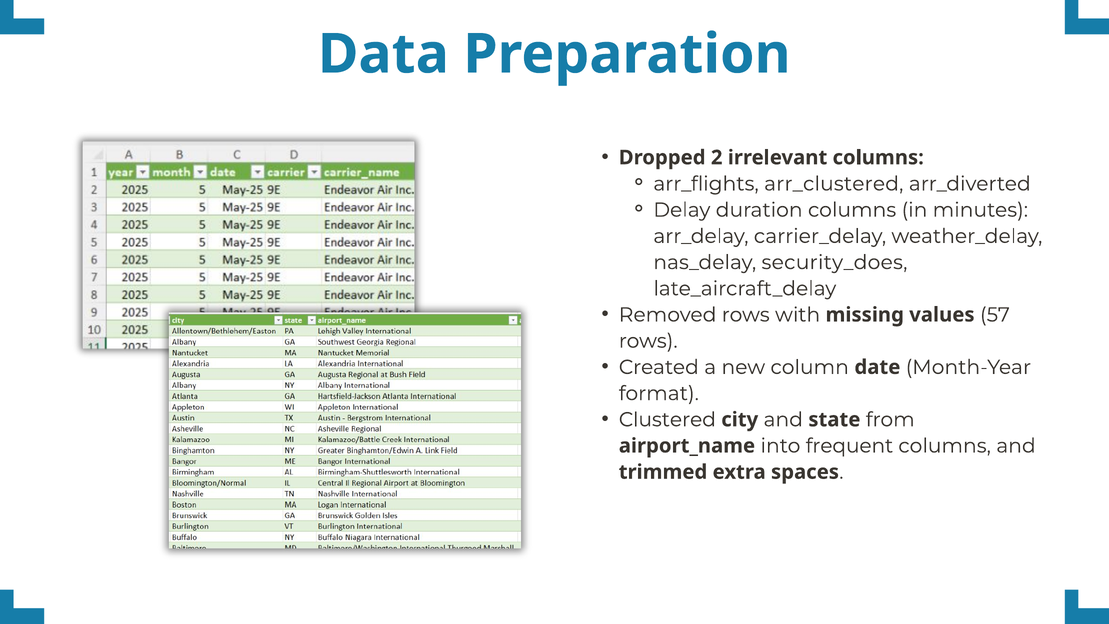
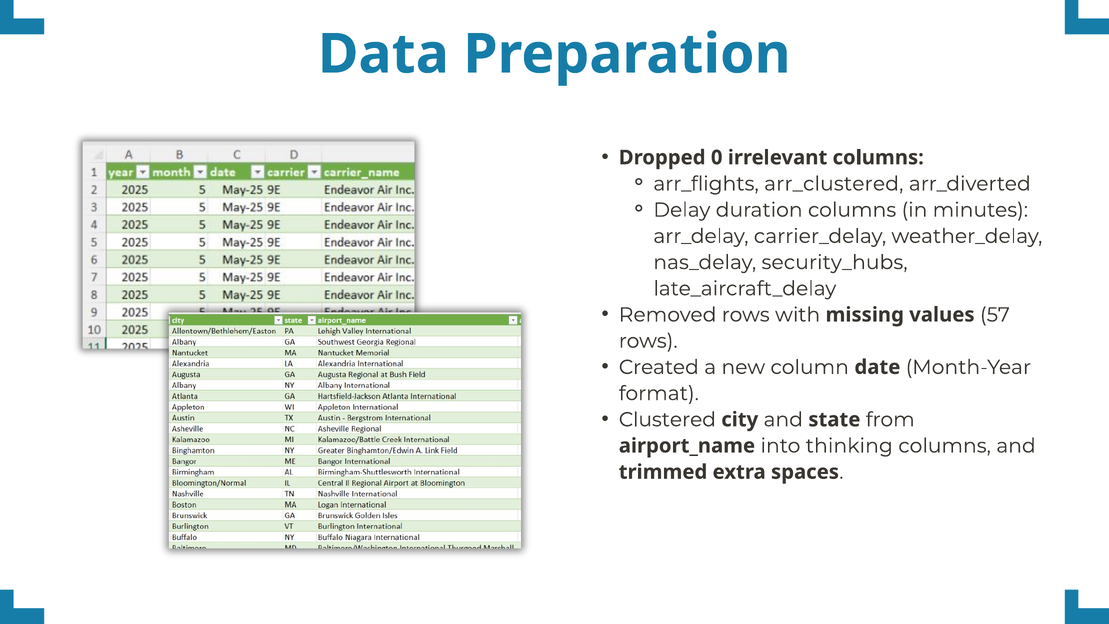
2: 2 -> 0 (717, 158)
security_does: security_does -> security_hubs (835, 262)
frequent: frequent -> thinking (849, 446)
